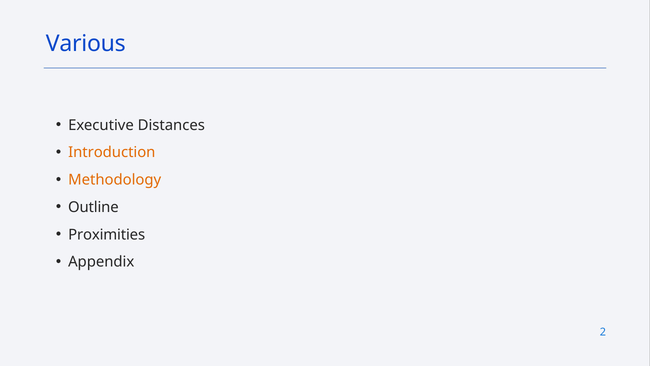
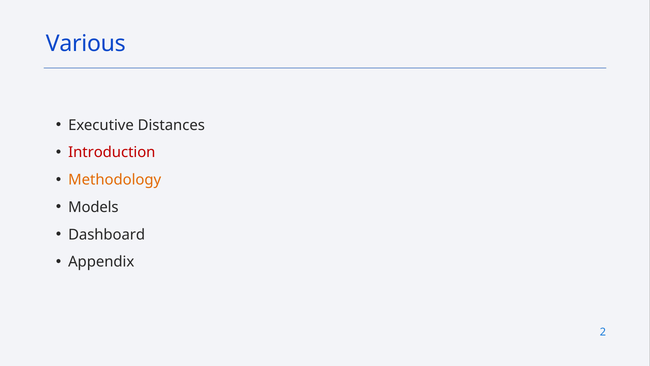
Introduction colour: orange -> red (112, 152)
Outline: Outline -> Models (93, 207)
Proximities: Proximities -> Dashboard (107, 234)
